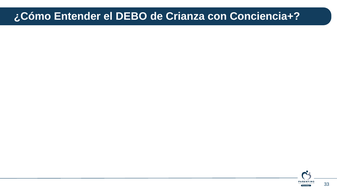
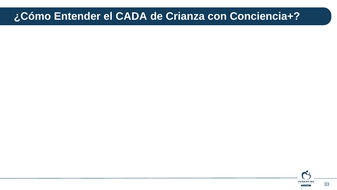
DEBO: DEBO -> CADA (131, 16)
